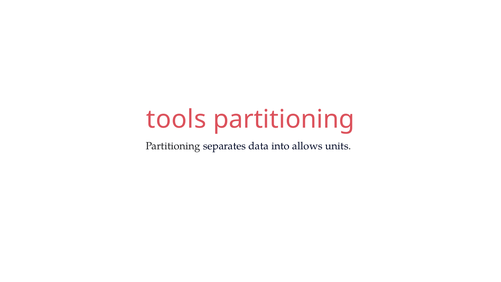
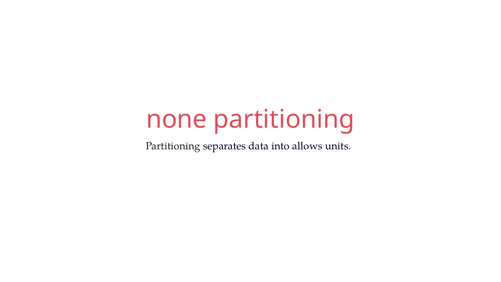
tools: tools -> none (177, 119)
